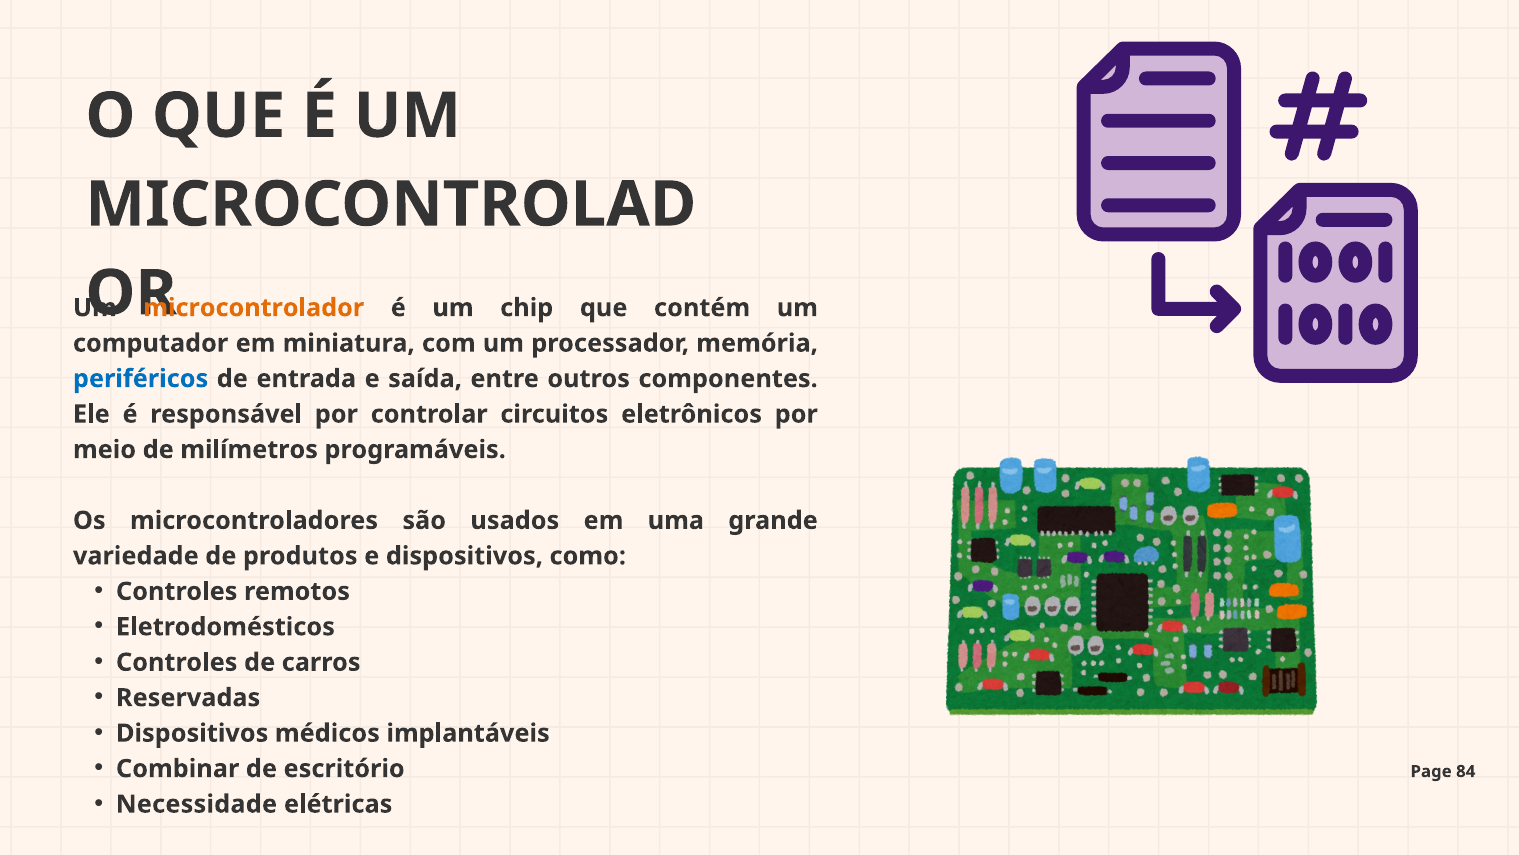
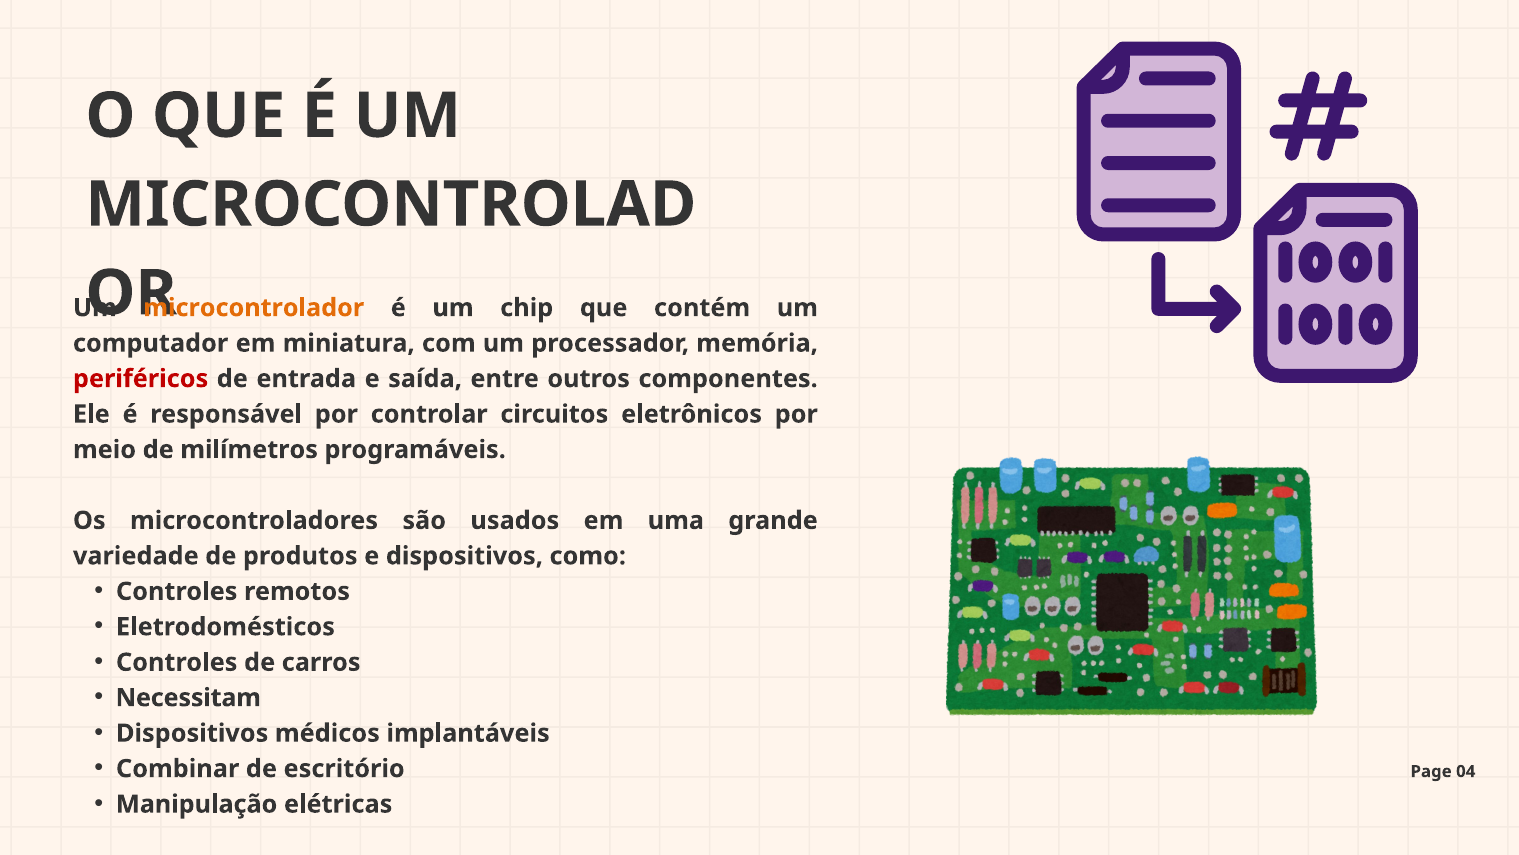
periféricos colour: blue -> red (141, 379)
Reservadas: Reservadas -> Necessitam (188, 697)
84: 84 -> 04 (1466, 771)
Necessidade: Necessidade -> Manipulação (197, 804)
